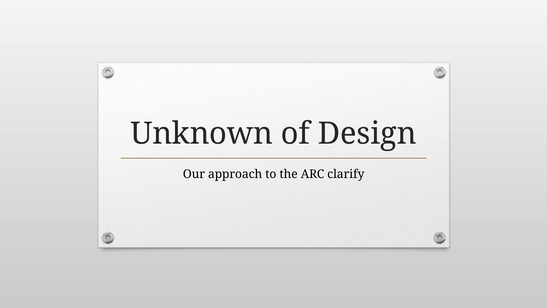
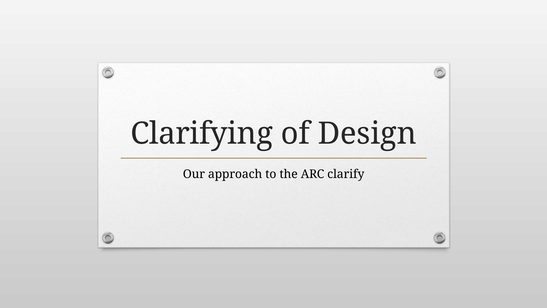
Unknown: Unknown -> Clarifying (202, 134)
